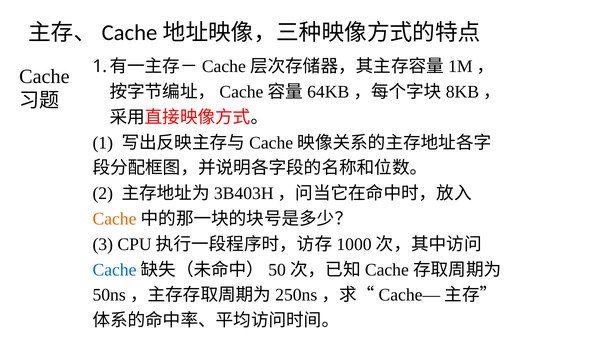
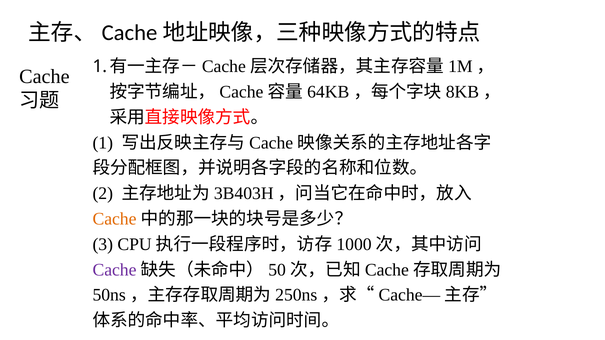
Cache colour: blue -> purple (114, 270)
